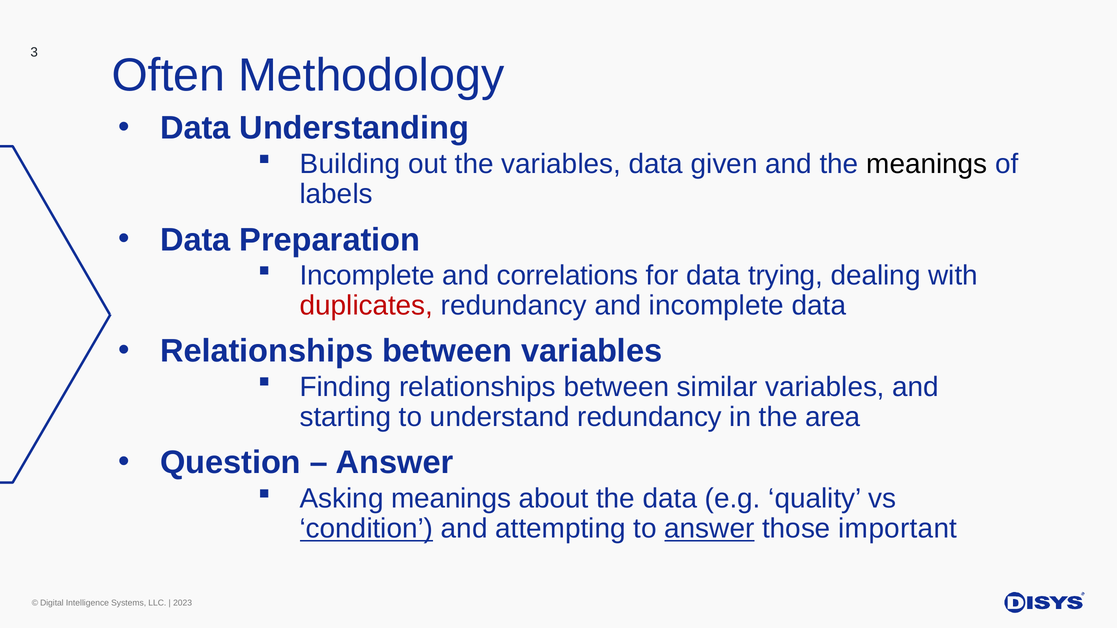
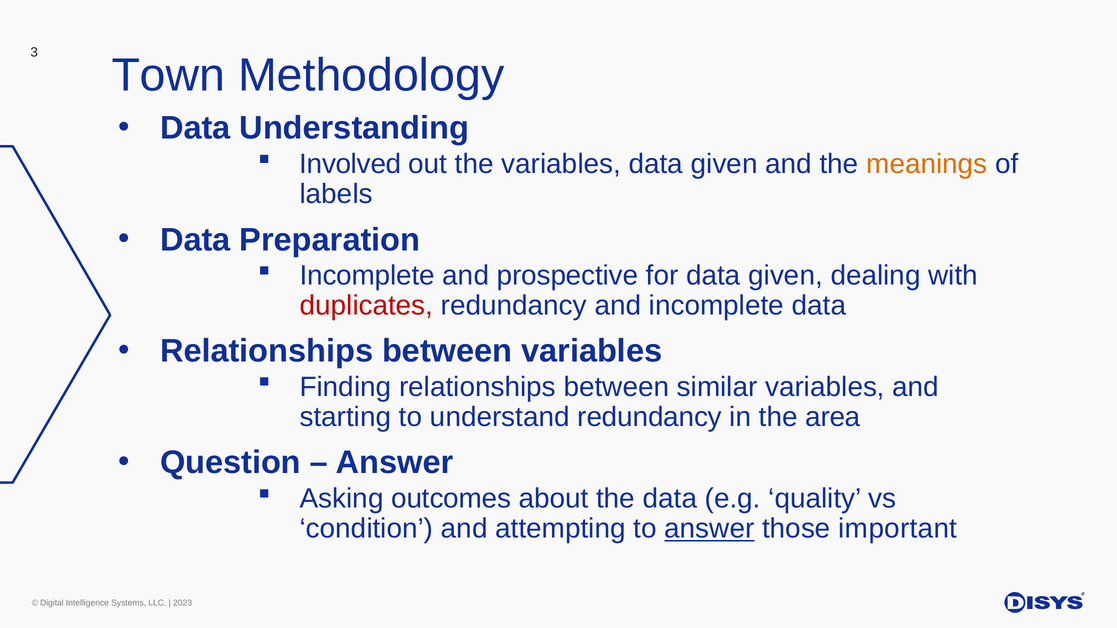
Often: Often -> Town (168, 75)
Building: Building -> Involved (350, 164)
meanings colour: black -> orange (927, 164)
correlations: correlations -> prospective (568, 276)
for data trying: trying -> given (786, 276)
Asking meanings: meanings -> outcomes (451, 499)
condition underline: present -> none (366, 529)
